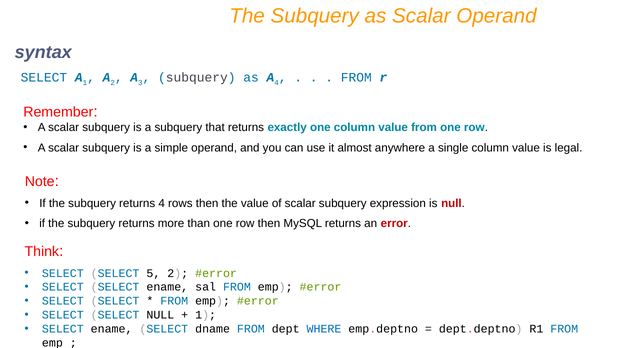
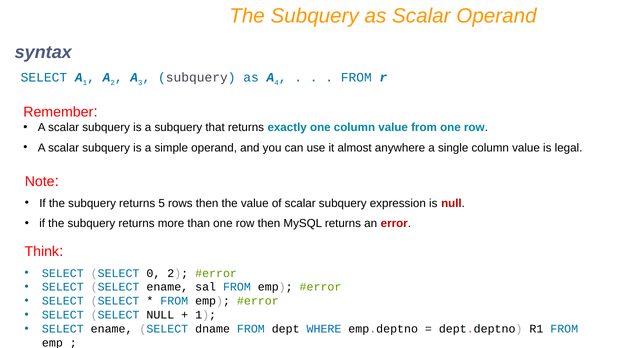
returns 4: 4 -> 5 (162, 203)
5: 5 -> 0 (153, 273)
